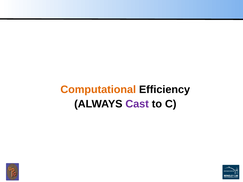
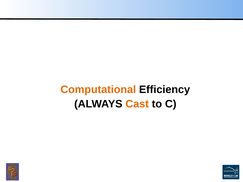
Cast colour: purple -> orange (137, 104)
